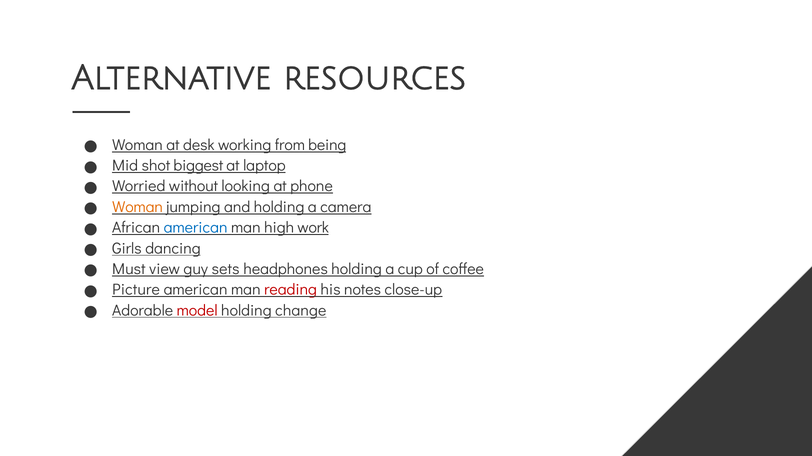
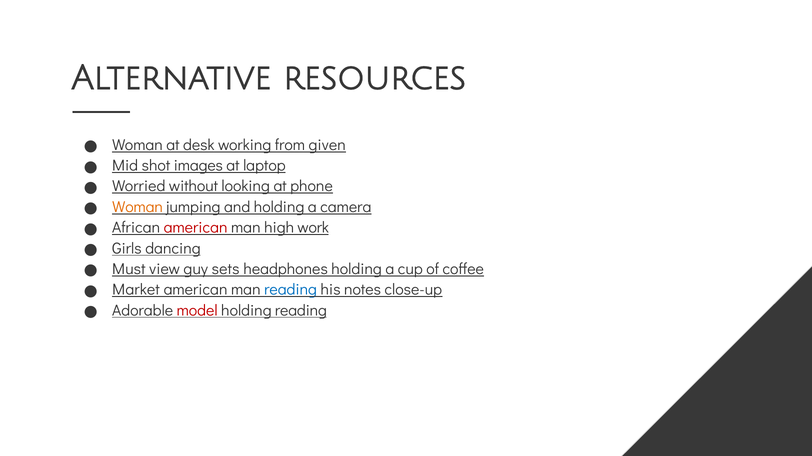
being: being -> given (327, 145)
biggest: biggest -> images (198, 166)
american colour: blue -> red (196, 228)
Picture: Picture -> Market (136, 290)
reading colour: red -> blue (291, 290)
holding change: change -> reading (301, 311)
